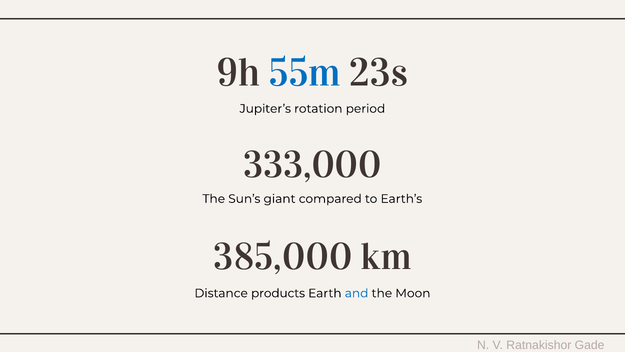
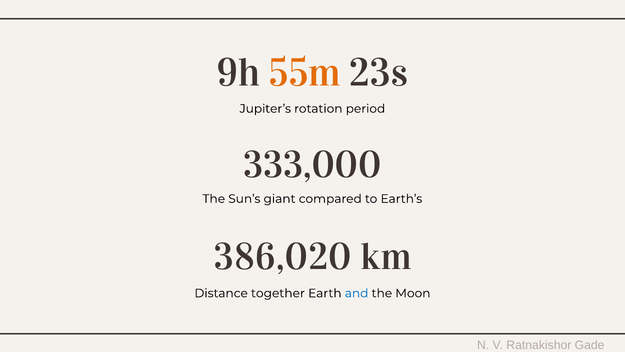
55m colour: blue -> orange (305, 73)
385,000: 385,000 -> 386,020 (283, 257)
products: products -> together (278, 293)
